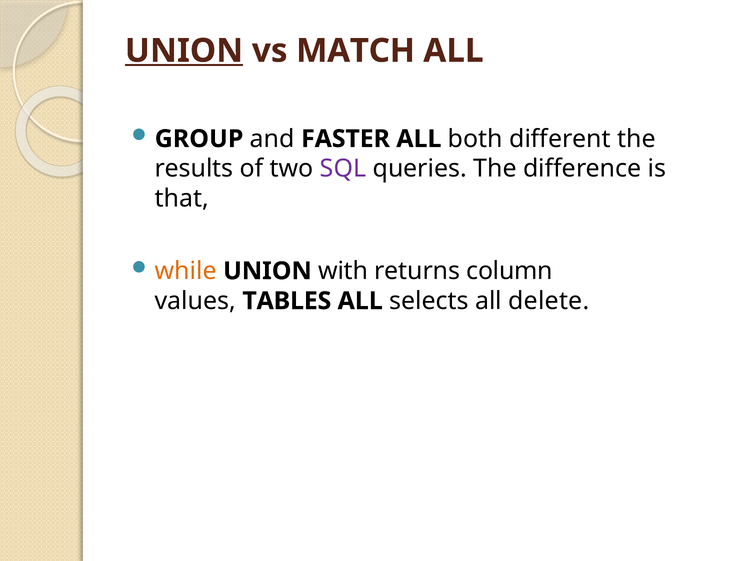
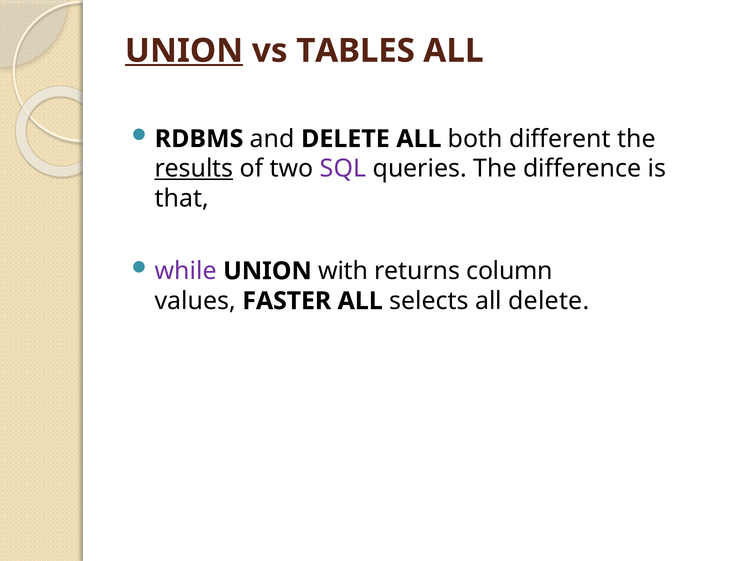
MATCH: MATCH -> TABLES (356, 51)
GROUP: GROUP -> RDBMS (199, 139)
and FASTER: FASTER -> DELETE (345, 139)
results underline: none -> present (194, 169)
while colour: orange -> purple (186, 271)
TABLES: TABLES -> FASTER (287, 301)
